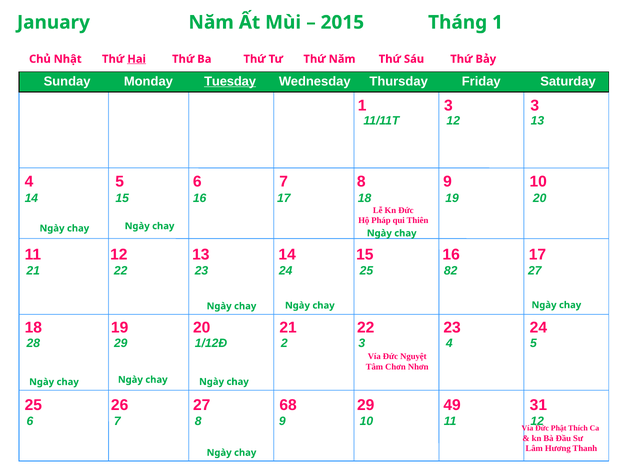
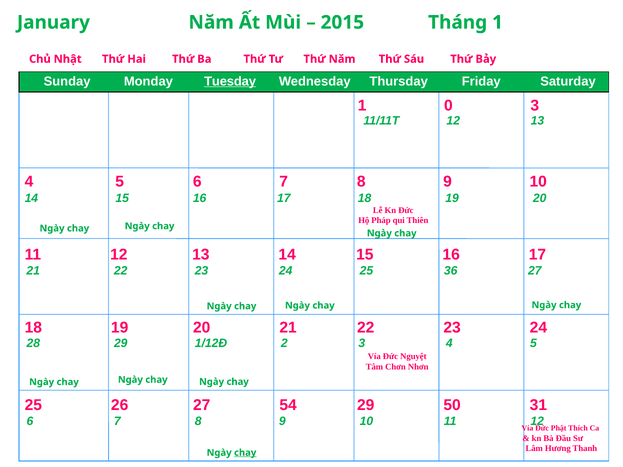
Hai underline: present -> none (137, 59)
1 3: 3 -> 0 (448, 106)
82: 82 -> 36 (451, 271)
68: 68 -> 54 (288, 406)
49: 49 -> 50 (452, 406)
chay underline: none -> present (245, 453)
